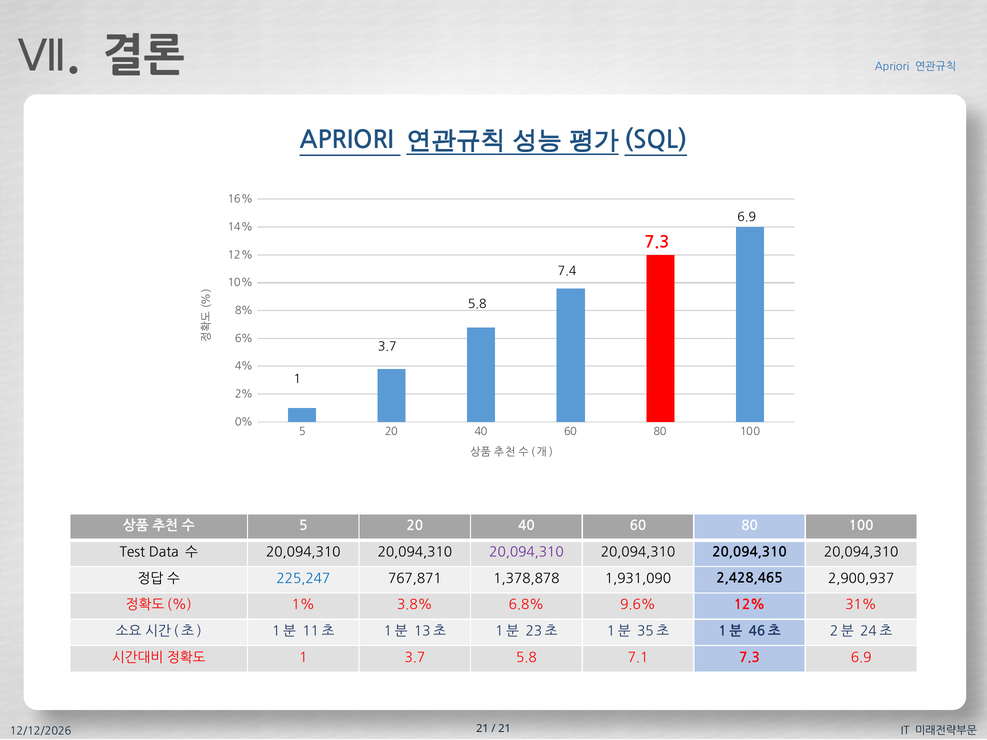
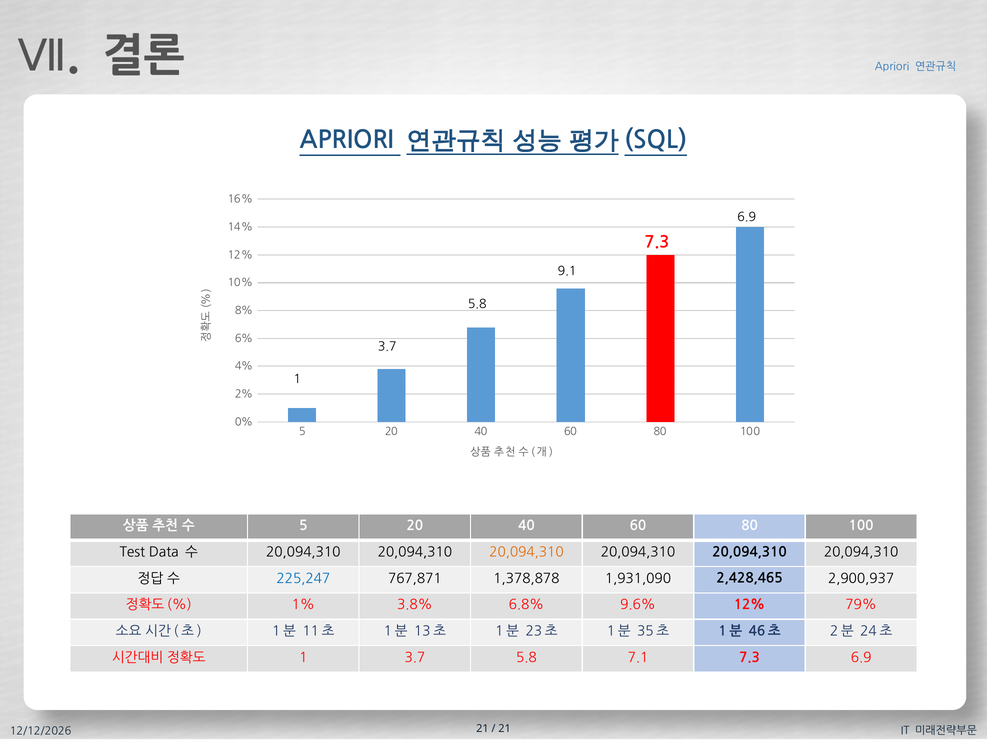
7.4: 7.4 -> 9.1 (567, 271)
20,094,310 colour: purple -> orange (526, 552)
31%: 31% -> 79% (861, 605)
